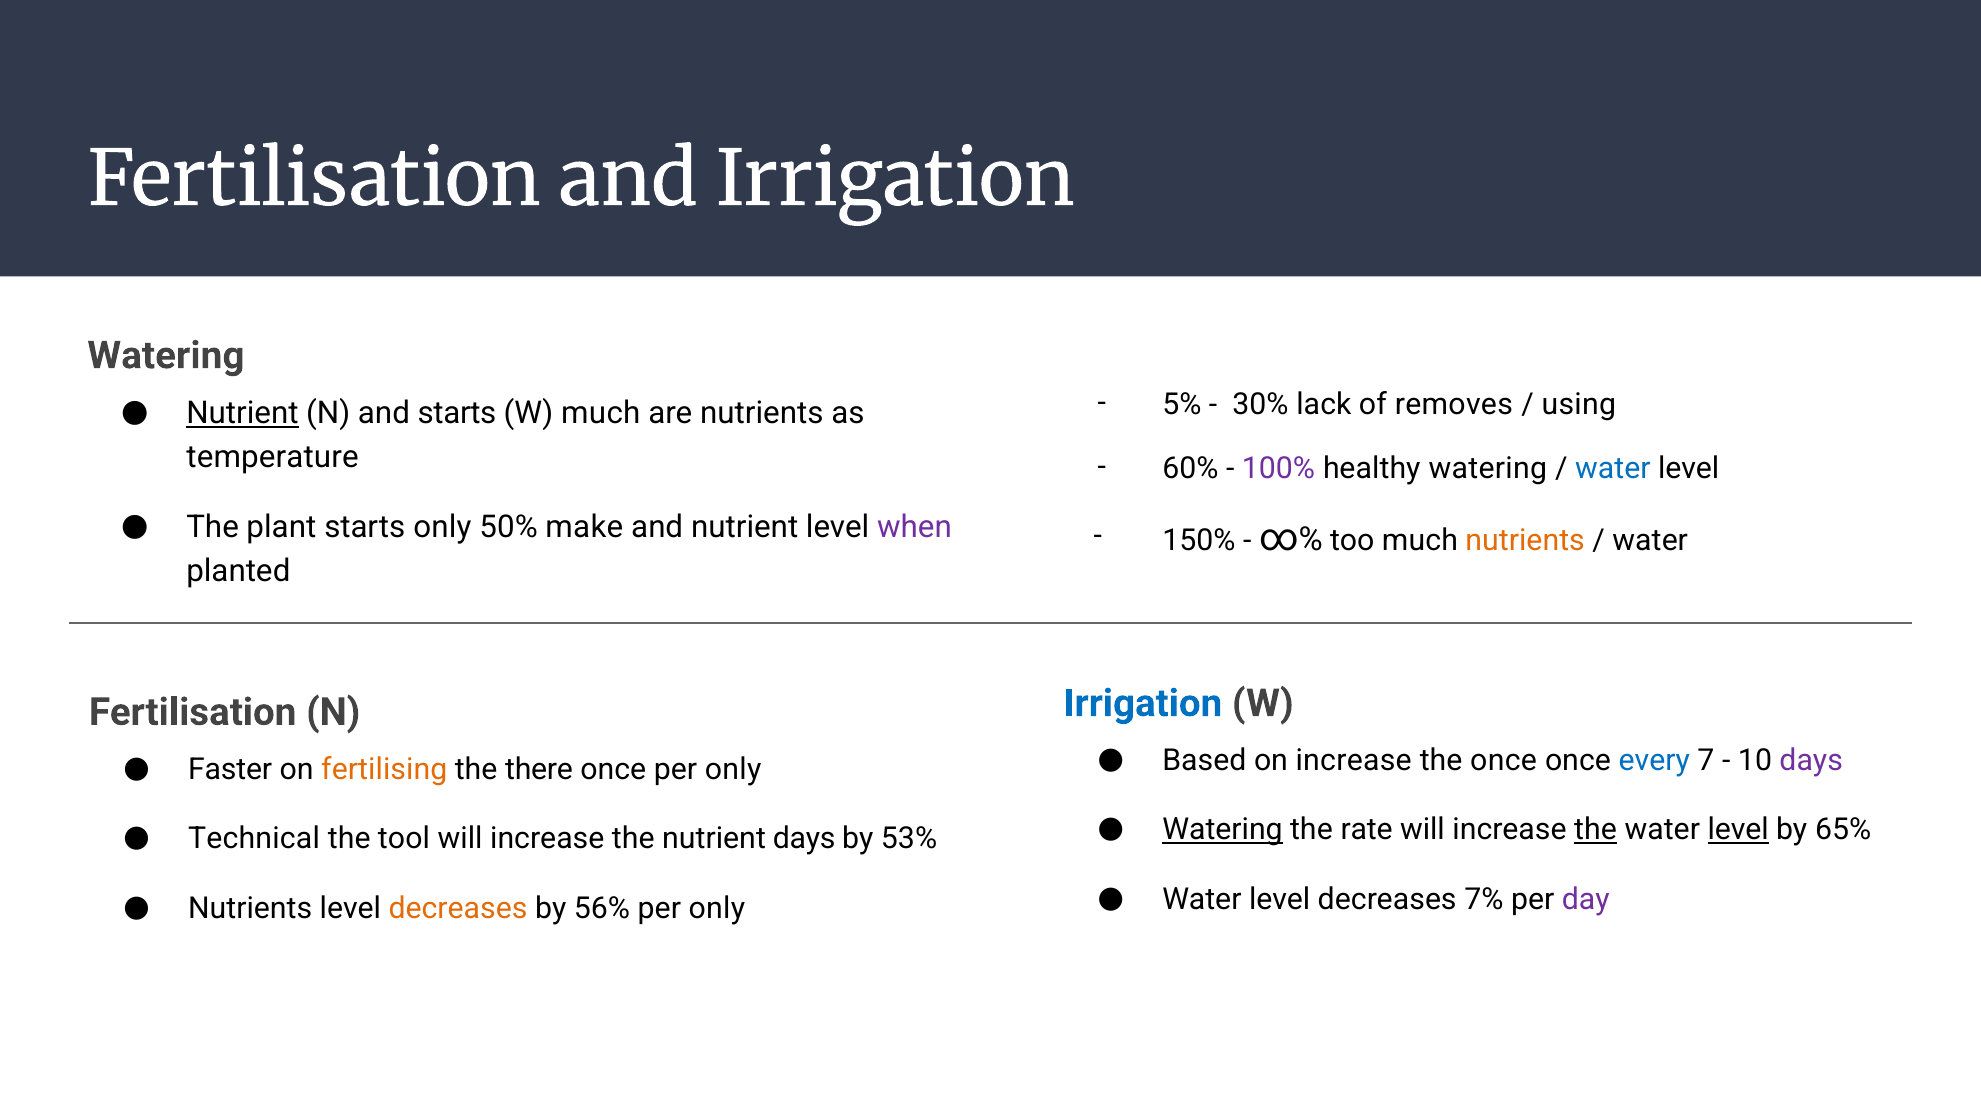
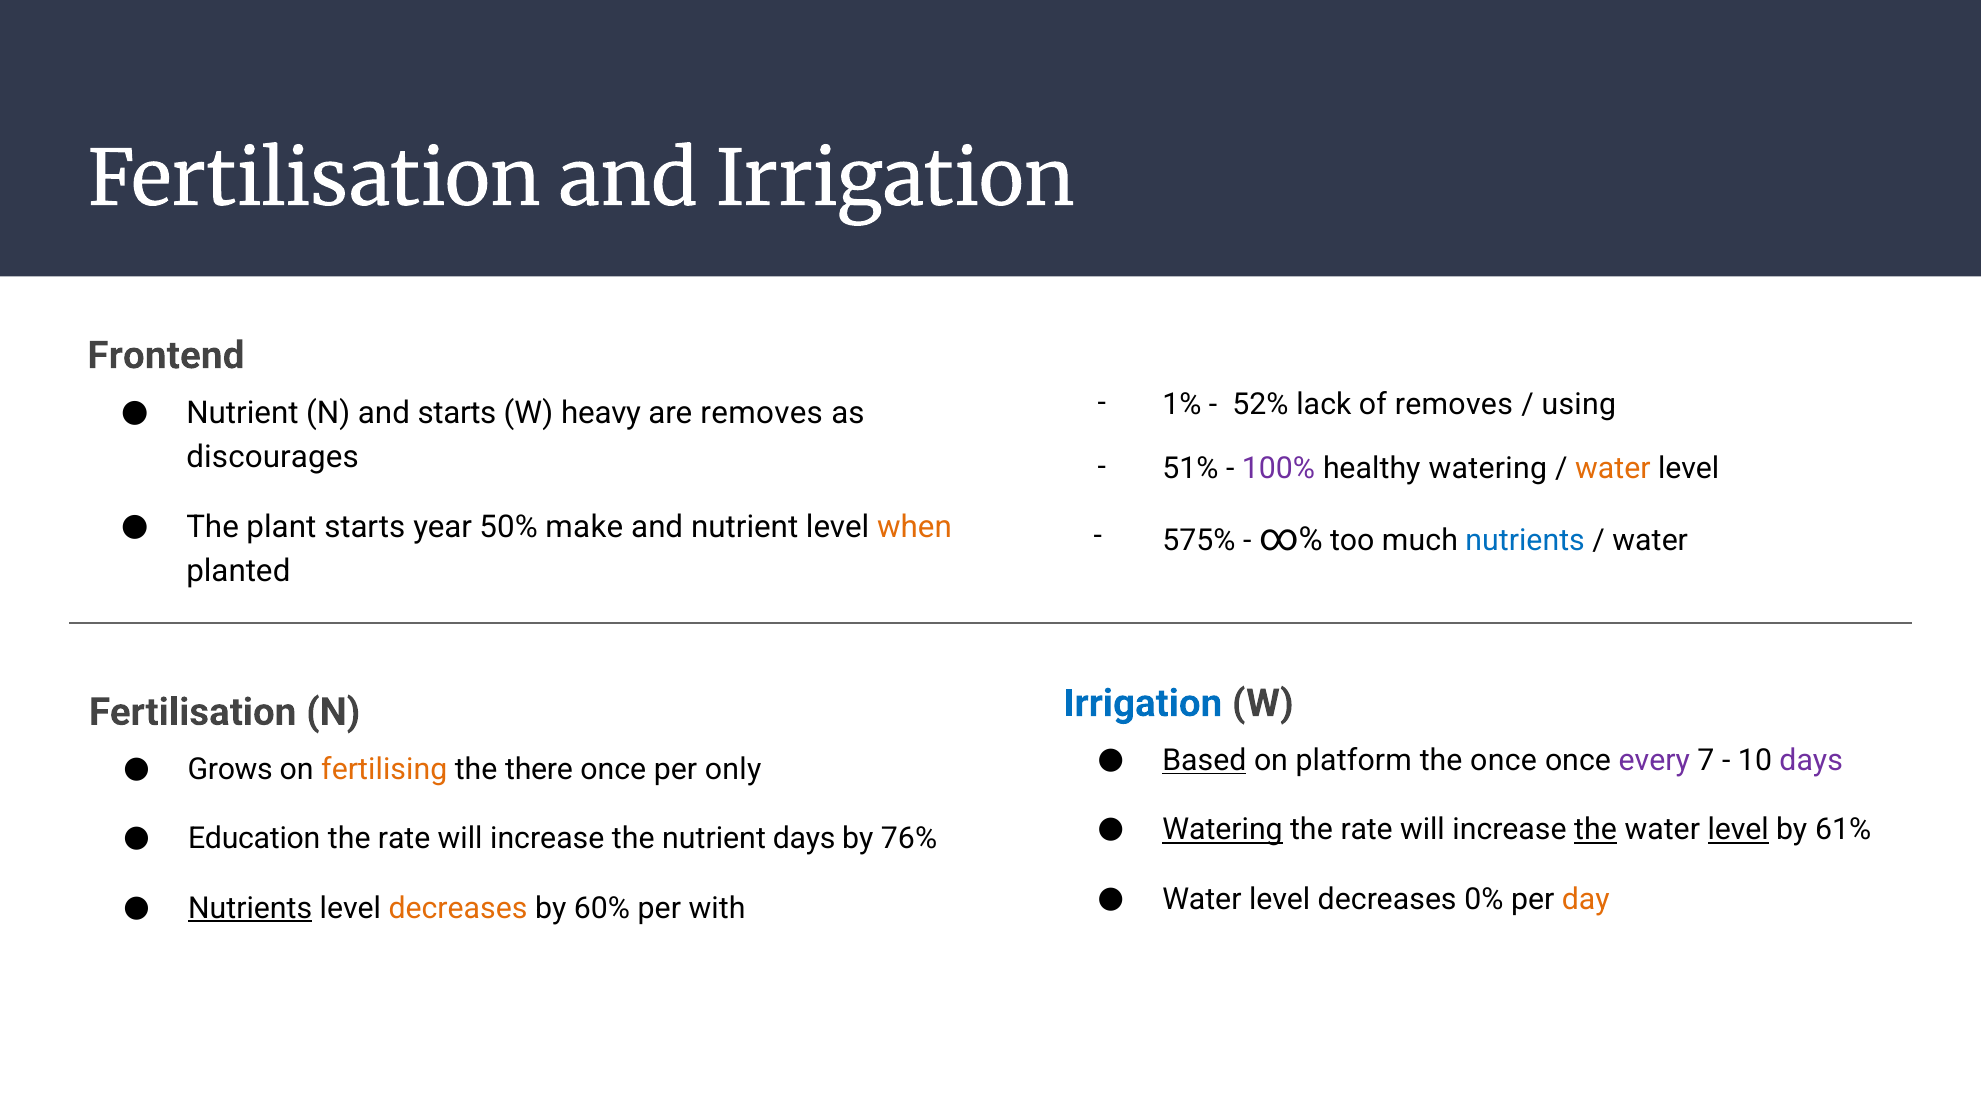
Watering: Watering -> Frontend (166, 356)
5%: 5% -> 1% (1182, 405)
30%: 30% -> 52% (1260, 405)
Nutrient underline: present -> none (242, 414)
W much: much -> heavy (601, 414)
are nutrients: nutrients -> removes (762, 414)
temperature: temperature -> discourages (273, 457)
60%: 60% -> 51% (1190, 468)
water colour: blue -> orange (1613, 468)
starts only: only -> year (443, 528)
when colour: purple -> orange (915, 528)
150%: 150% -> 575% (1199, 541)
nutrients colour: orange -> blue (1525, 541)
Based underline: none -> present (1204, 761)
on increase: increase -> platform (1354, 761)
every colour: blue -> purple (1654, 761)
Faster: Faster -> Grows (230, 770)
65%: 65% -> 61% (1843, 830)
Technical: Technical -> Education (254, 839)
tool: tool -> rate (404, 839)
53%: 53% -> 76% (909, 839)
7%: 7% -> 0% (1484, 900)
day colour: purple -> orange (1586, 900)
Nutrients underline: none -> present (250, 908)
56%: 56% -> 60% (602, 908)
only: only -> with (717, 908)
